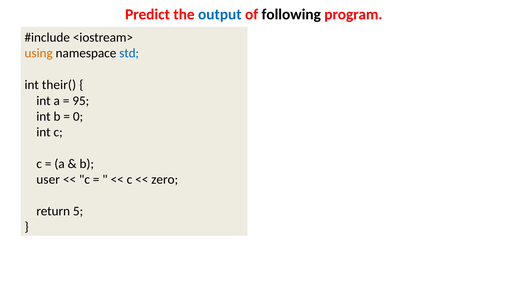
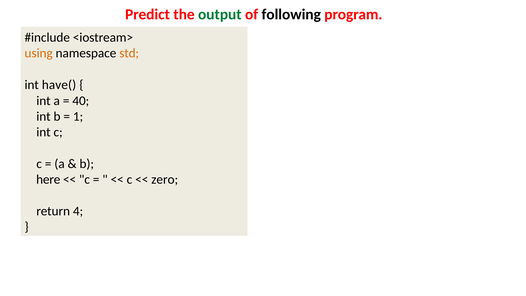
output colour: blue -> green (220, 14)
std colour: blue -> orange (129, 53)
their(: their( -> have( (59, 85)
95: 95 -> 40 (81, 101)
0: 0 -> 1 (78, 116)
user: user -> here (48, 180)
5: 5 -> 4 (78, 211)
